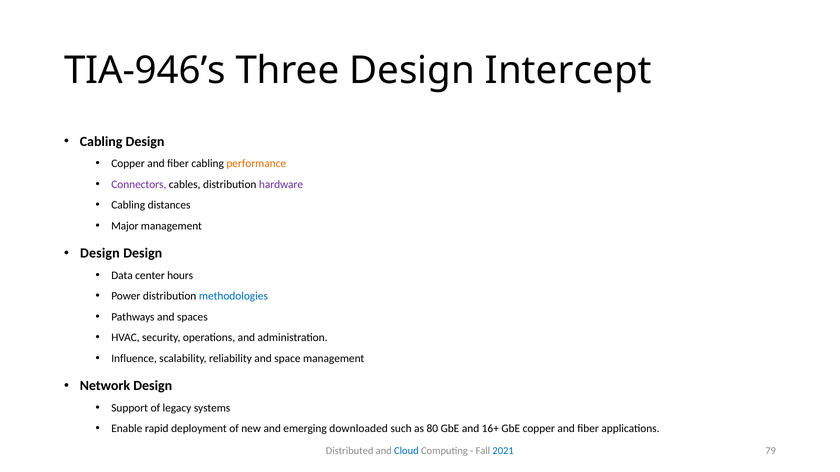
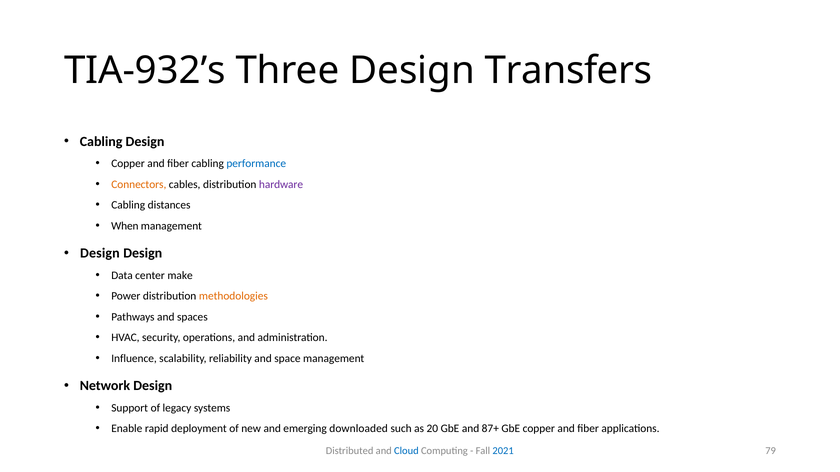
TIA-946’s: TIA-946’s -> TIA-932’s (145, 71)
Intercept: Intercept -> Transfers (569, 71)
performance colour: orange -> blue (256, 164)
Connectors colour: purple -> orange (139, 185)
Major: Major -> When (125, 226)
hours: hours -> make (180, 276)
methodologies colour: blue -> orange (233, 296)
80: 80 -> 20 (432, 429)
16+: 16+ -> 87+ (490, 429)
